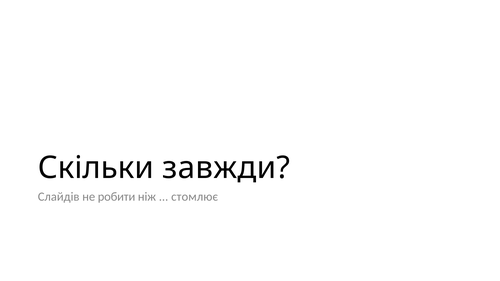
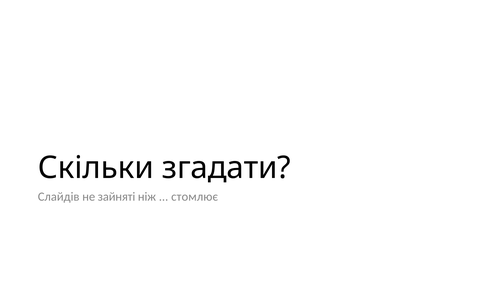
завжди: завжди -> згадати (226, 168)
робити: робити -> зайняті (117, 197)
